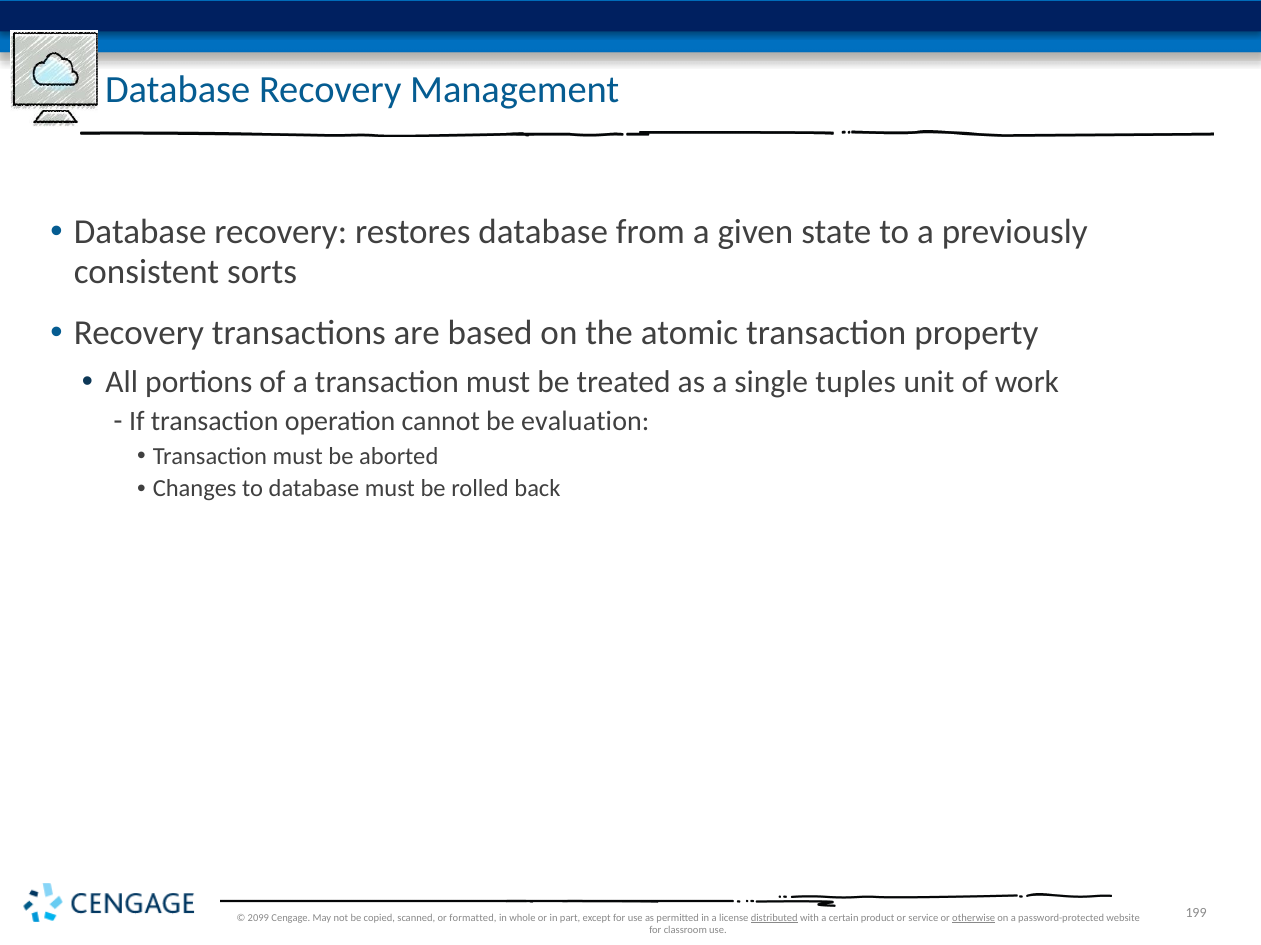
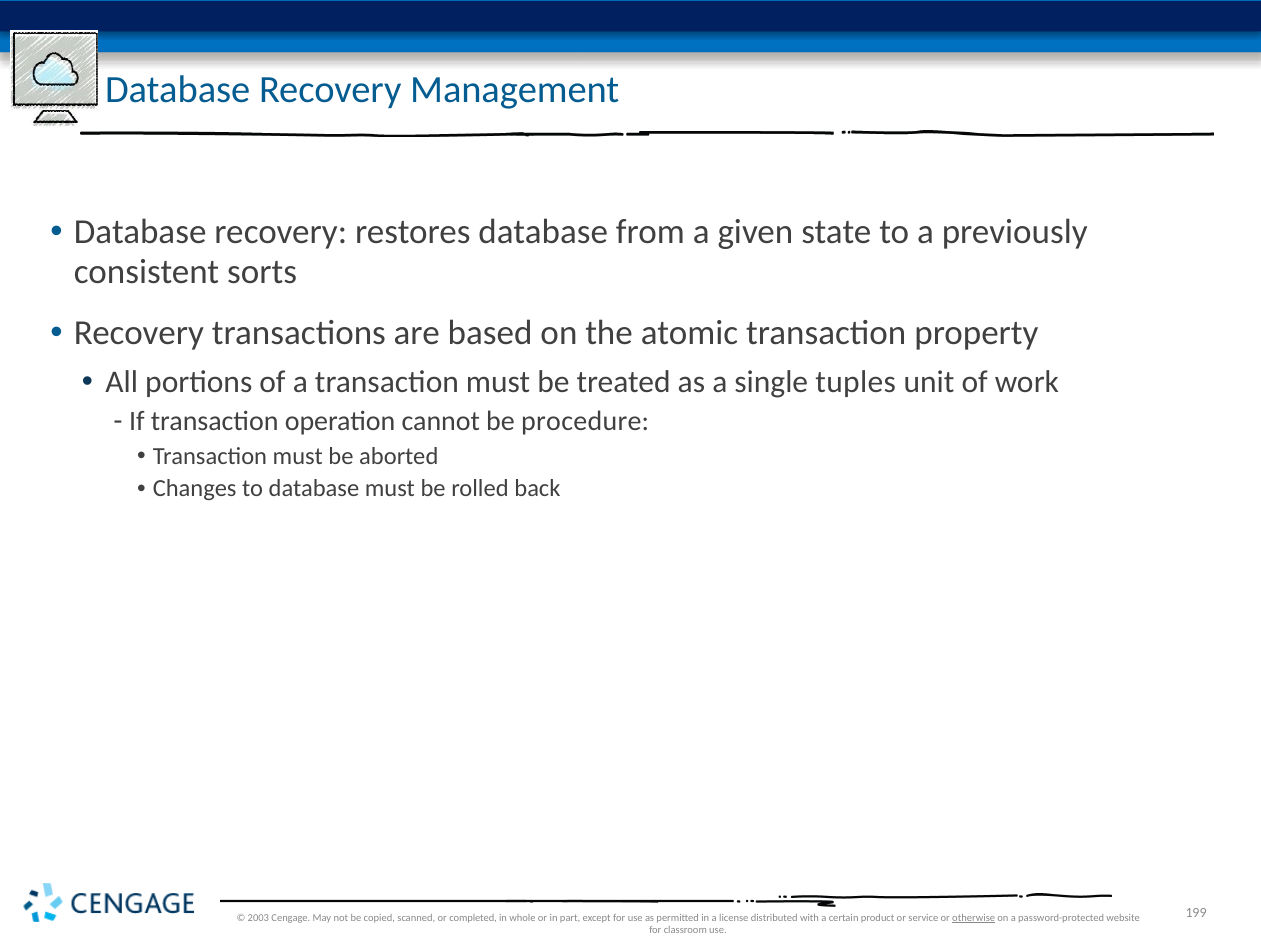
evaluation: evaluation -> procedure (585, 421)
2099: 2099 -> 2003 (258, 918)
formatted: formatted -> completed (473, 918)
distributed underline: present -> none (774, 918)
